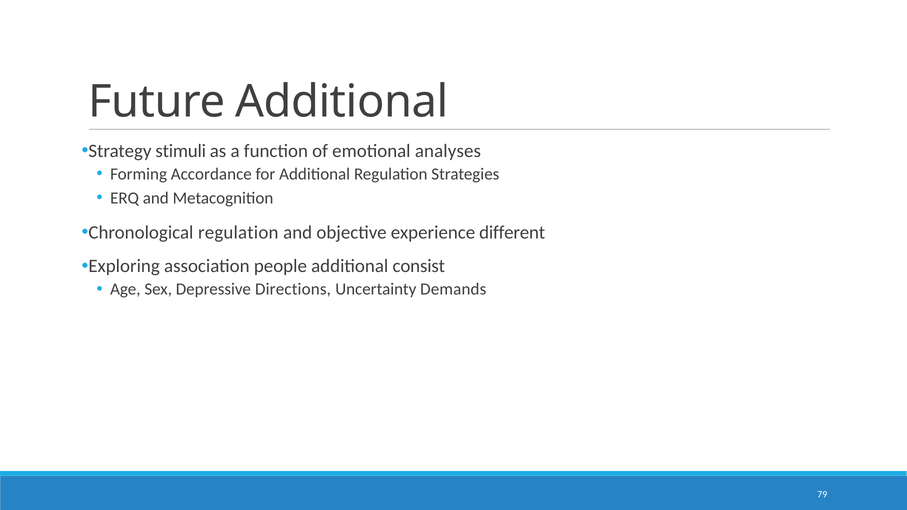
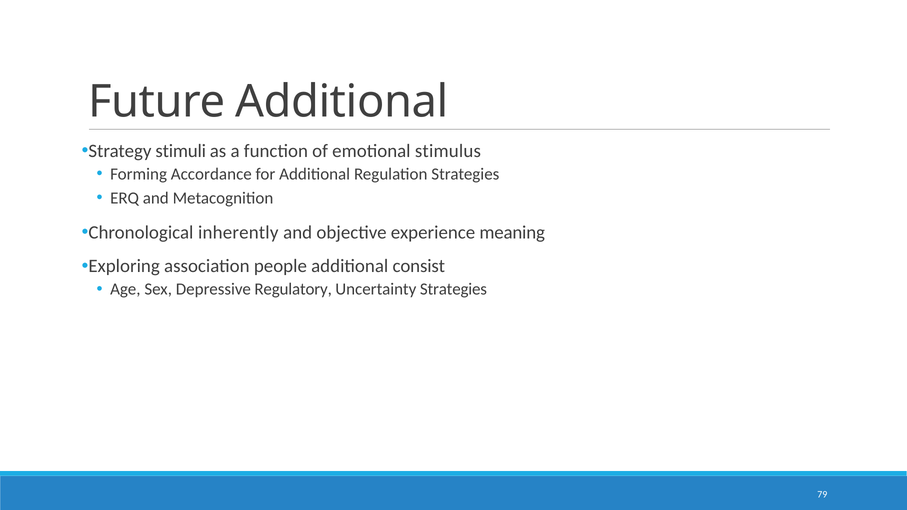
analyses: analyses -> stimulus (448, 151)
Chronological regulation: regulation -> inherently (238, 233)
different: different -> meaning (512, 233)
Directions: Directions -> Regulatory (293, 289)
Uncertainty Demands: Demands -> Strategies (453, 289)
